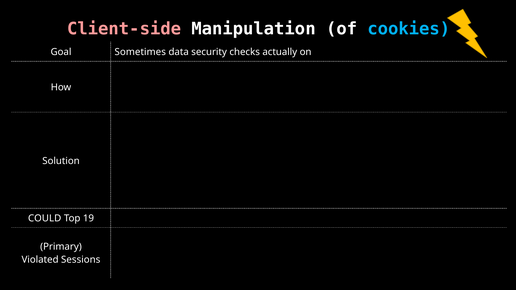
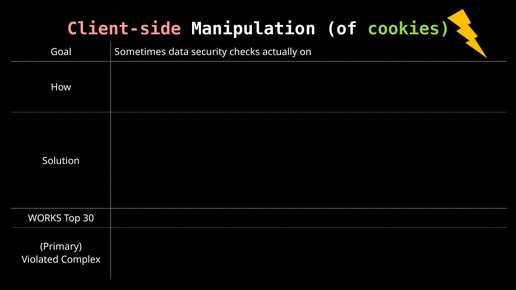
cookies colour: light blue -> light green (409, 29)
COULD: COULD -> WORKS (45, 219)
19: 19 -> 30 (88, 219)
Sessions: Sessions -> Complex (81, 260)
